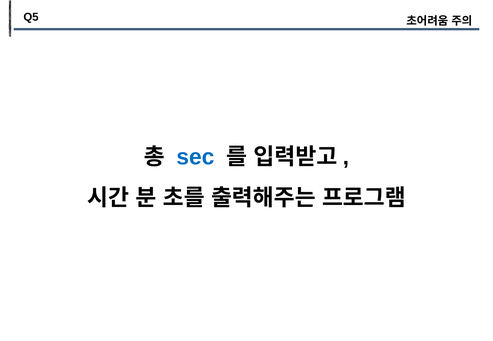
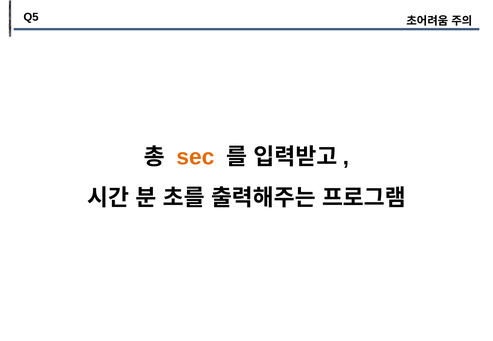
sec colour: blue -> orange (196, 157)
